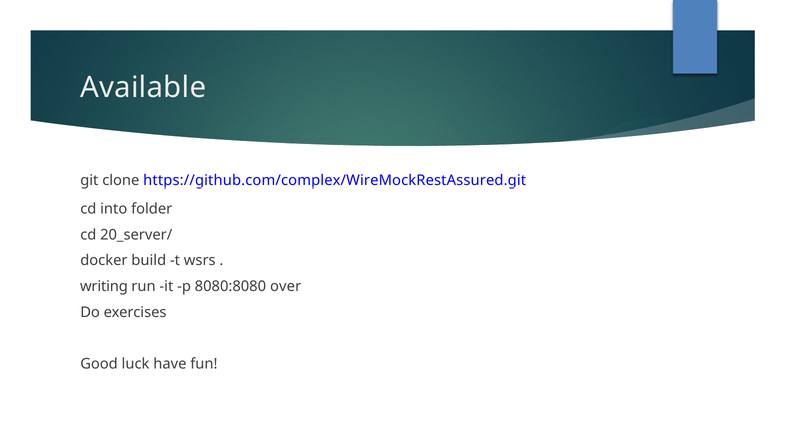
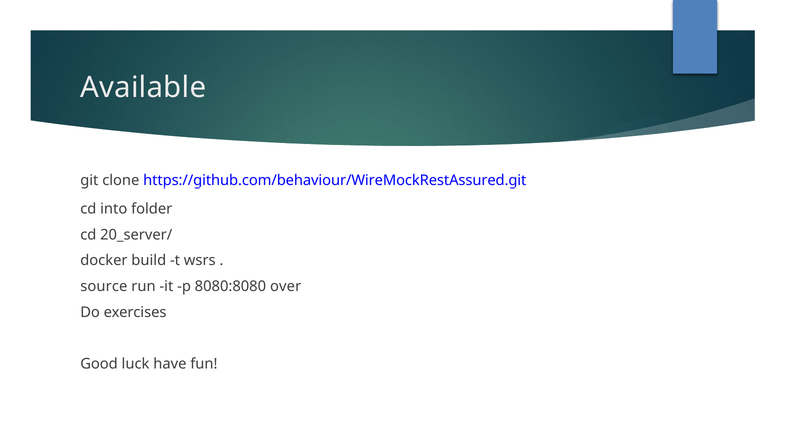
https://github.com/complex/WireMockRestAssured.git: https://github.com/complex/WireMockRestAssured.git -> https://github.com/behaviour/WireMockRestAssured.git (335, 181)
writing: writing -> source (104, 286)
